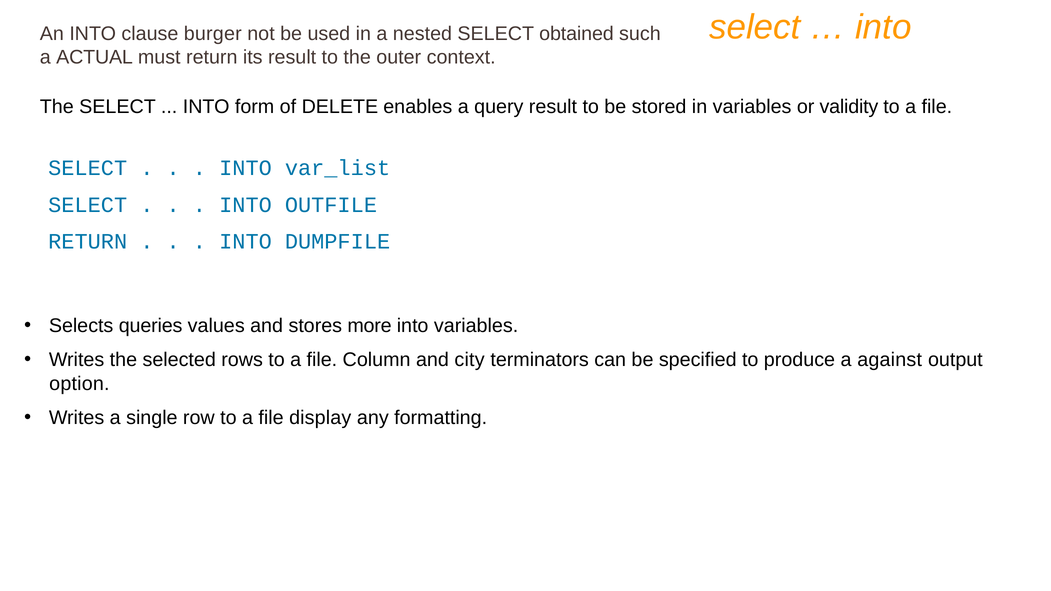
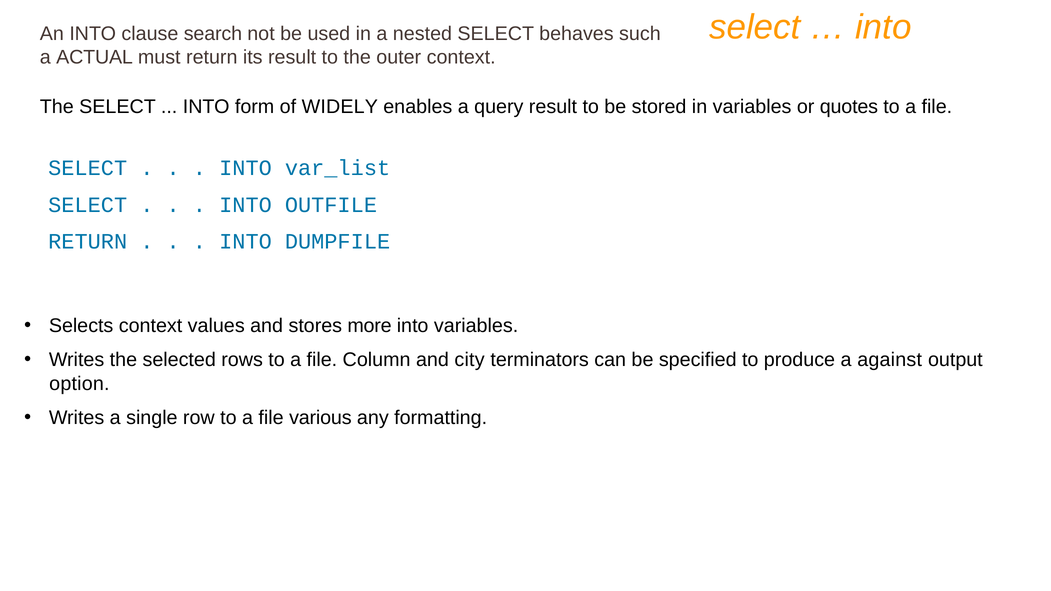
burger: burger -> search (213, 34)
obtained: obtained -> behaves (576, 34)
DELETE: DELETE -> WIDELY (340, 107)
validity: validity -> quotes (849, 107)
Selects queries: queries -> context (151, 326)
display: display -> various (320, 418)
